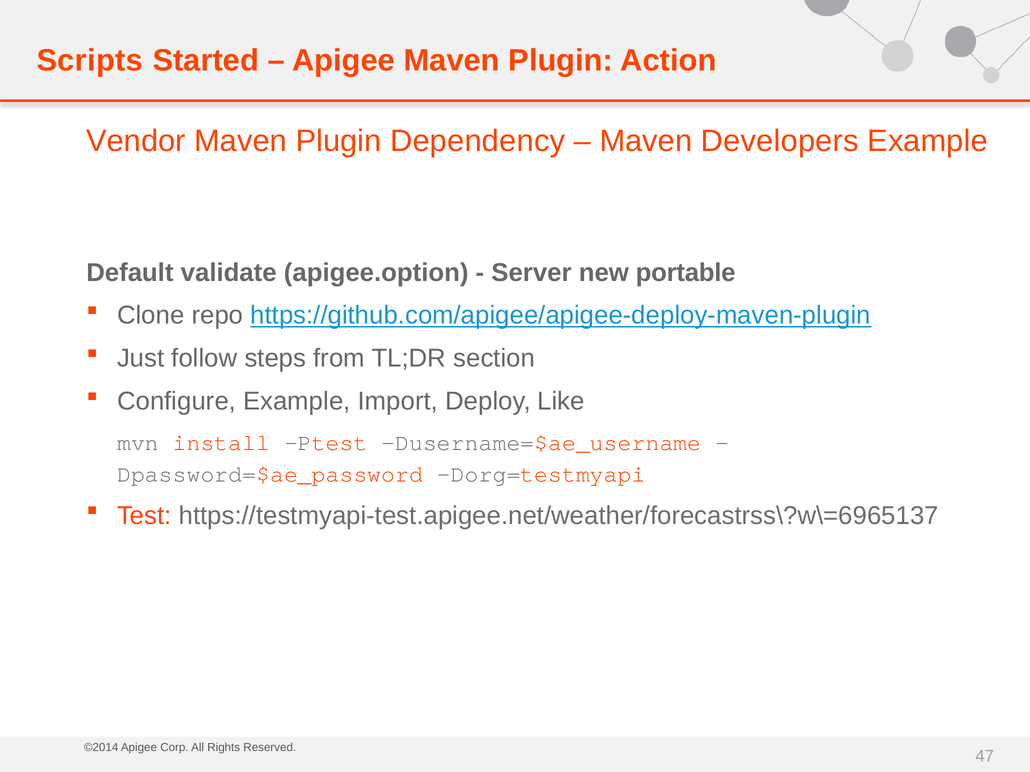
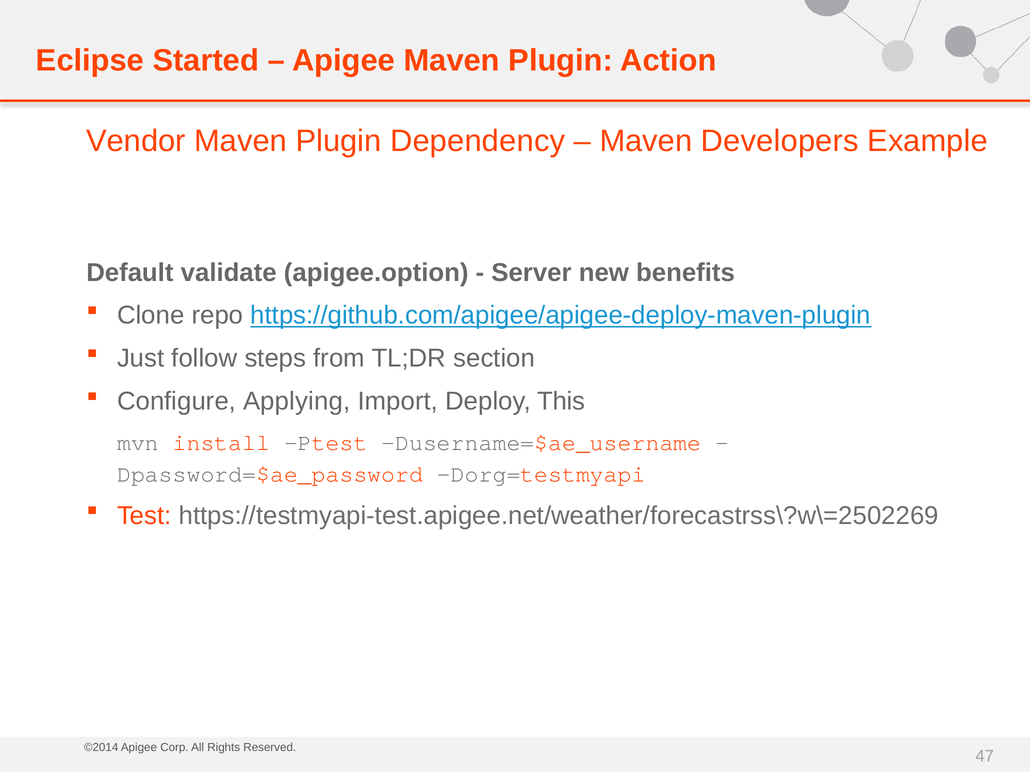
Scripts: Scripts -> Eclipse (90, 61)
portable: portable -> benefits (685, 273)
Configure Example: Example -> Applying (297, 401)
Like: Like -> This (561, 401)
https://testmyapi-test.apigee.net/weather/forecastrss\?w\=6965137: https://testmyapi-test.apigee.net/weather/forecastrss\?w\=6965137 -> https://testmyapi-test.apigee.net/weather/forecastrss\?w\=2502269 (559, 516)
